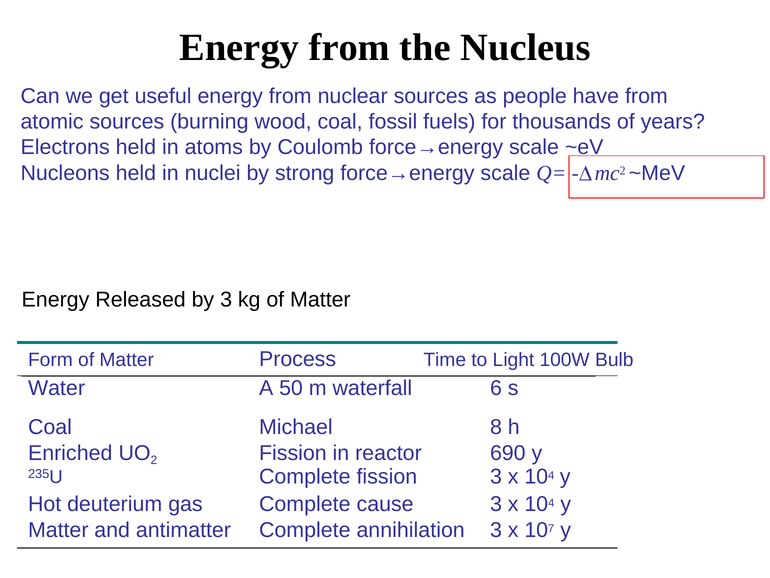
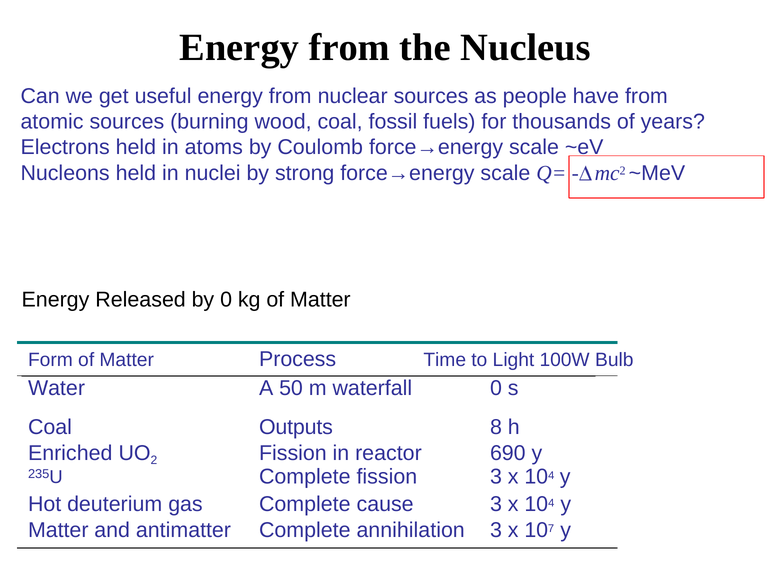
by 3: 3 -> 0 (226, 299)
waterfall 6: 6 -> 0 (496, 388)
Michael: Michael -> Outputs (296, 427)
